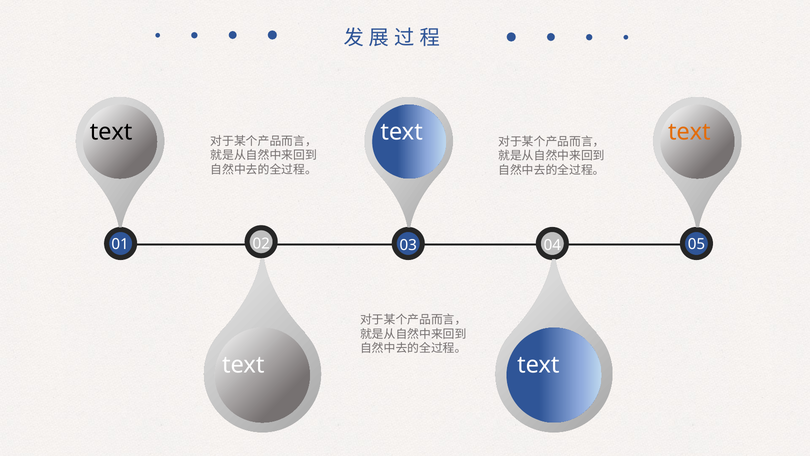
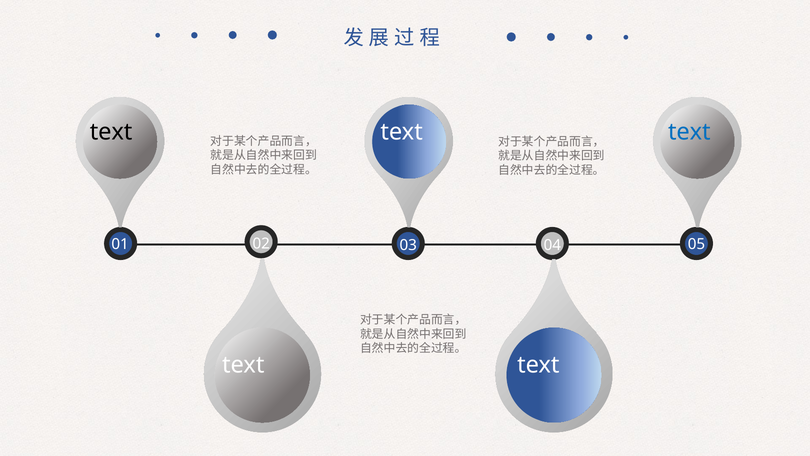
text colour: orange -> blue (689, 132)
